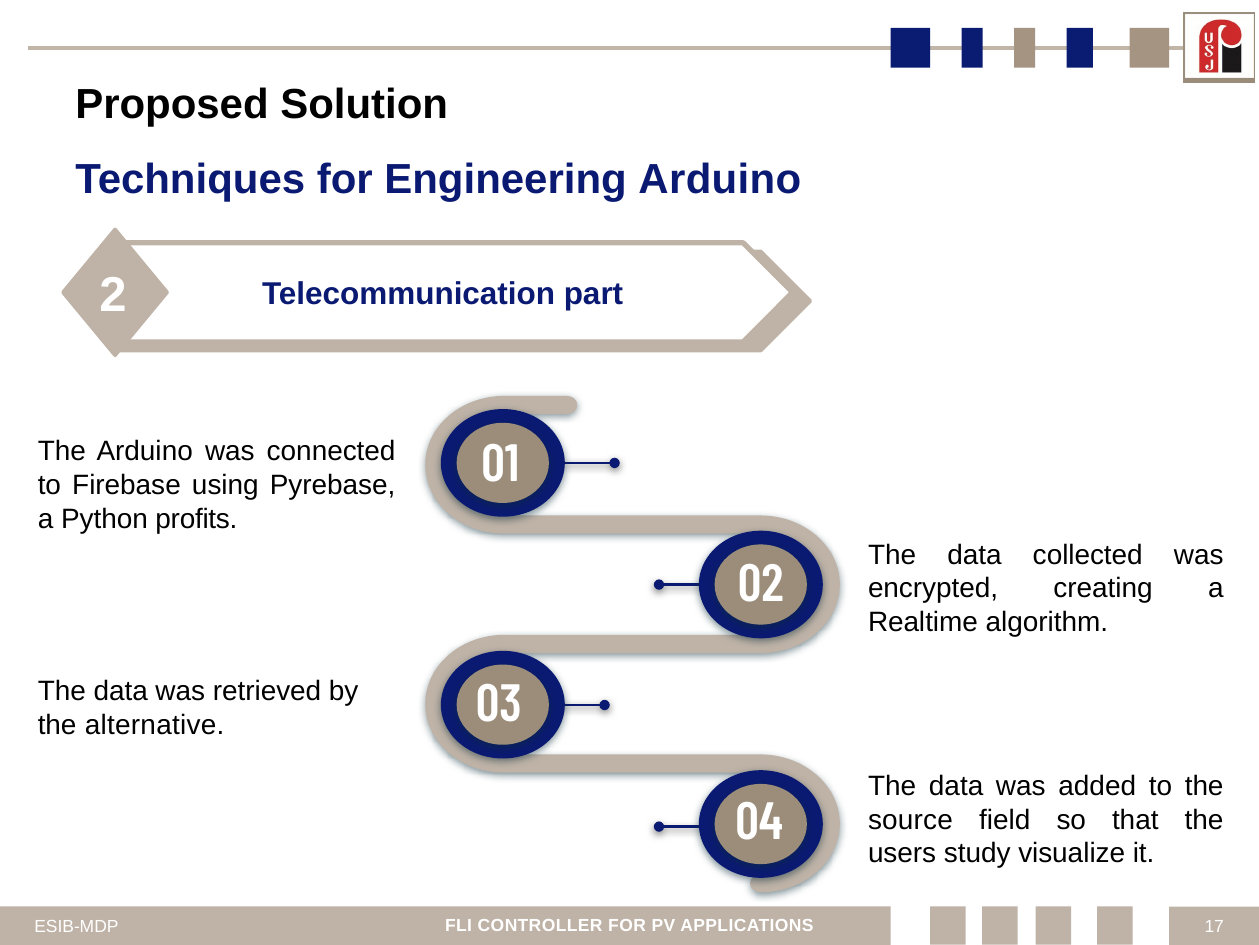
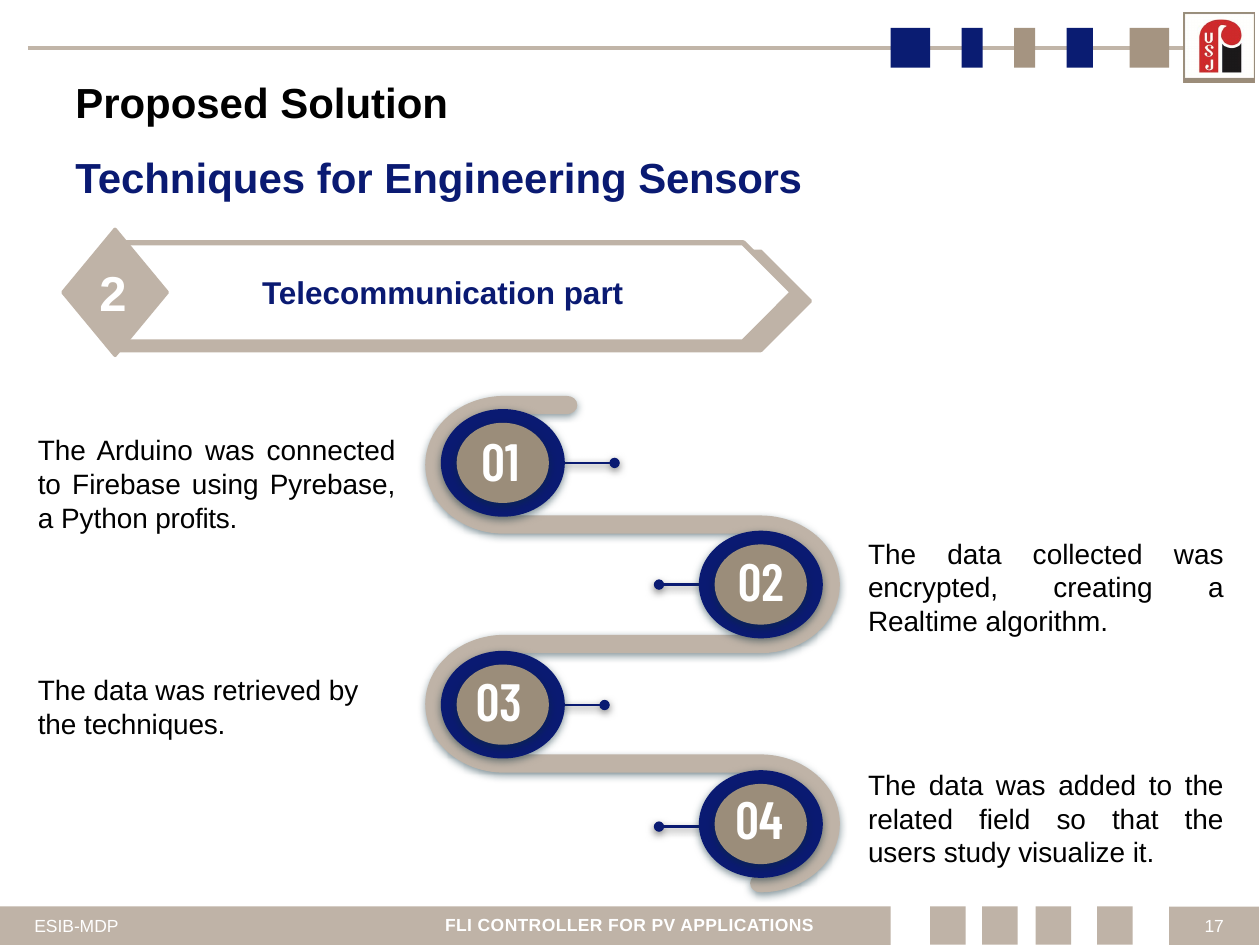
Engineering Arduino: Arduino -> Sensors (720, 180)
the alternative: alternative -> techniques (155, 725)
source: source -> related (911, 819)
